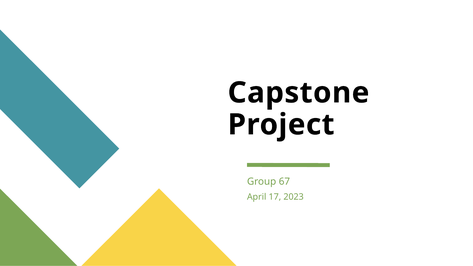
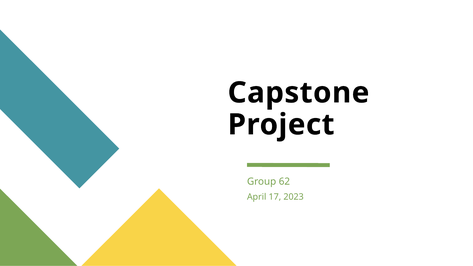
67: 67 -> 62 (284, 182)
